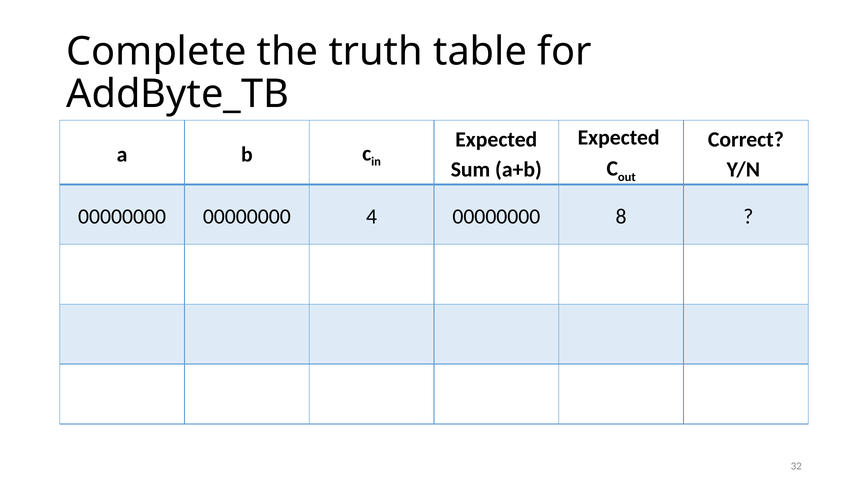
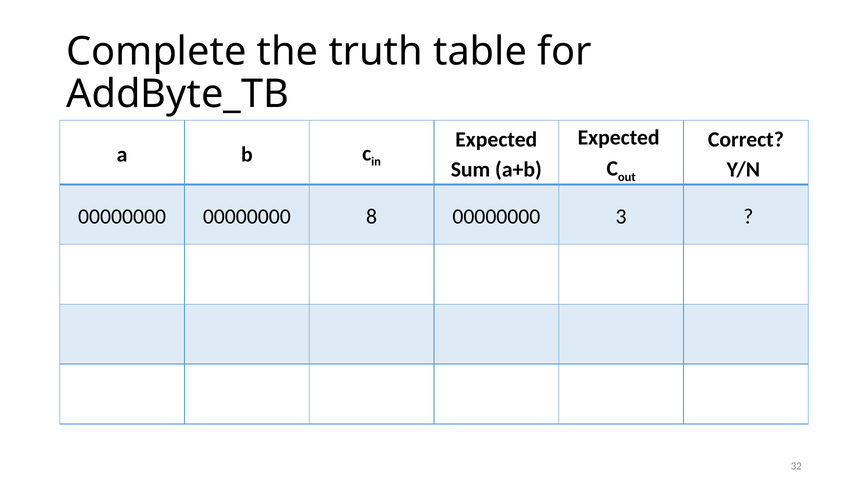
4: 4 -> 8 (372, 217)
8: 8 -> 3 (621, 217)
